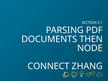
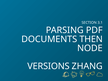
CONNECT: CONNECT -> VERSIONS (48, 66)
